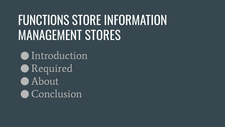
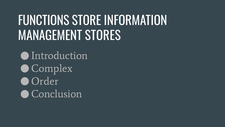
Required: Required -> Complex (52, 68)
About: About -> Order (45, 81)
